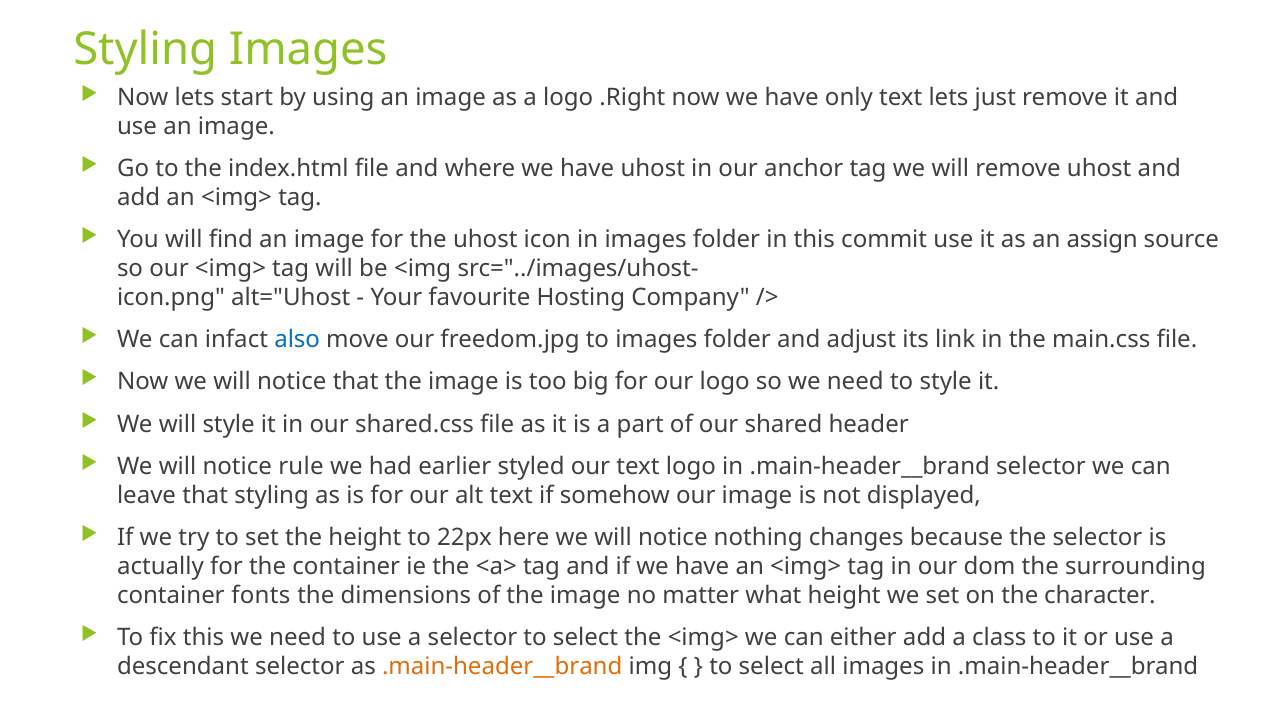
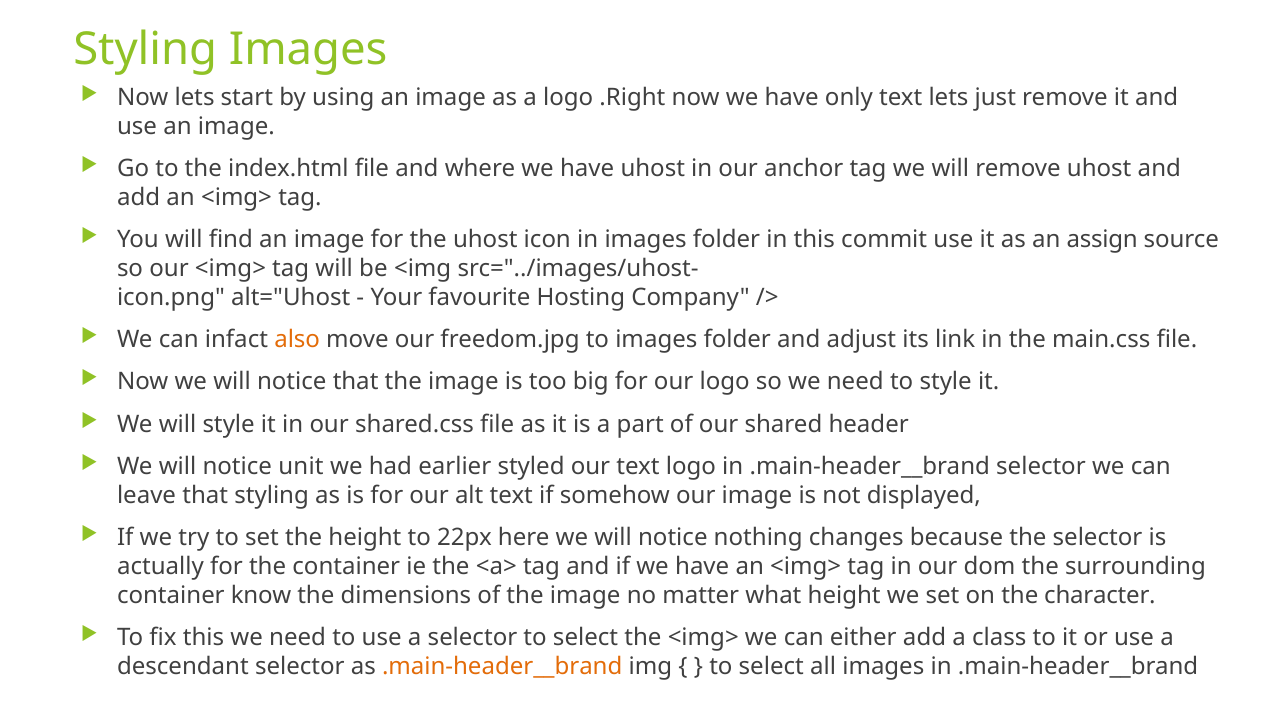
also colour: blue -> orange (297, 340)
rule: rule -> unit (301, 467)
fonts: fonts -> know (261, 596)
